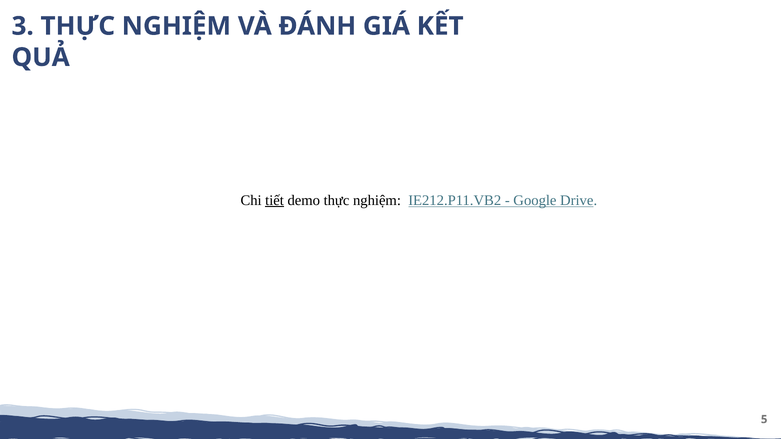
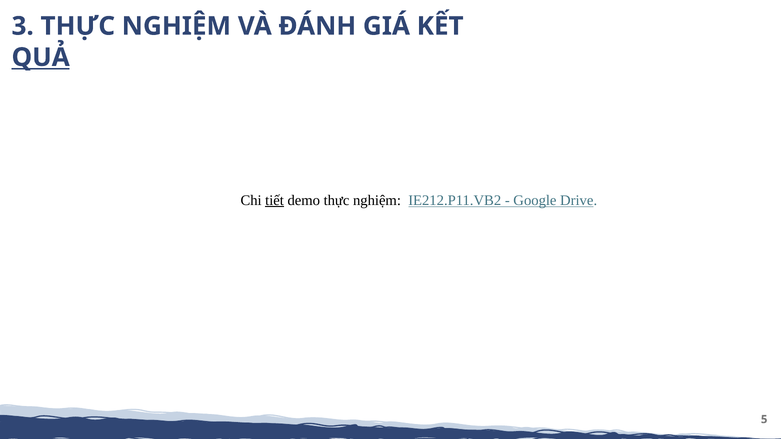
QUẢ underline: none -> present (41, 57)
